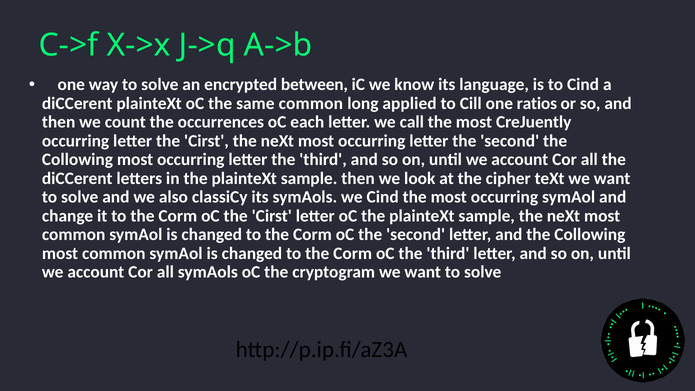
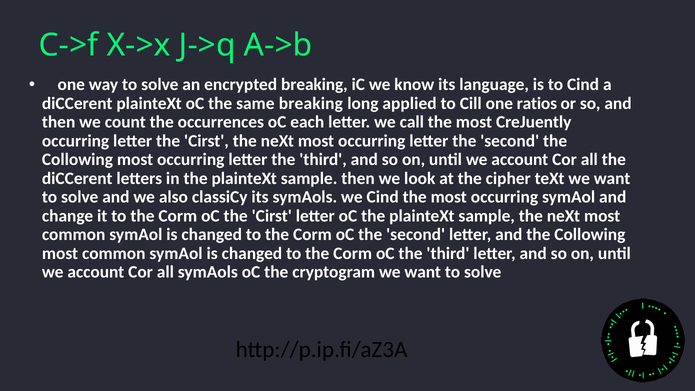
encrypted between: between -> breaking (314, 85)
same common: common -> breaking (311, 103)
